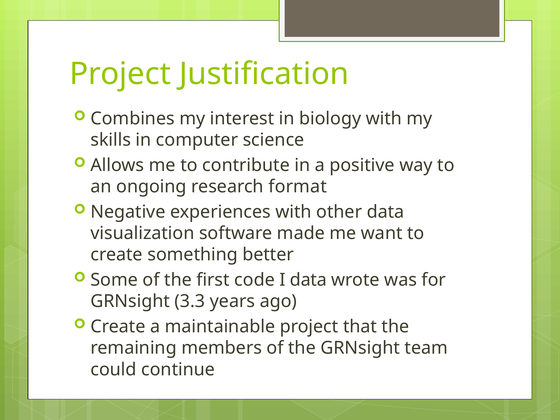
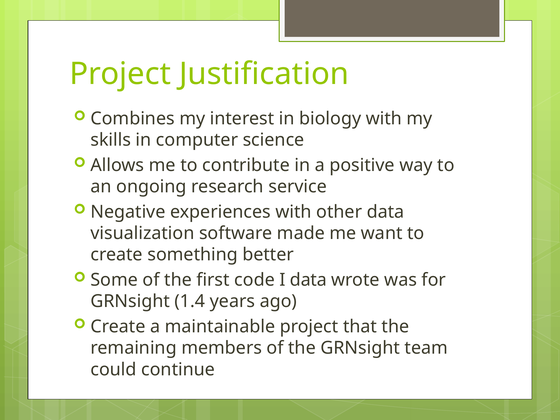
format: format -> service (298, 187)
3.3: 3.3 -> 1.4 (190, 301)
